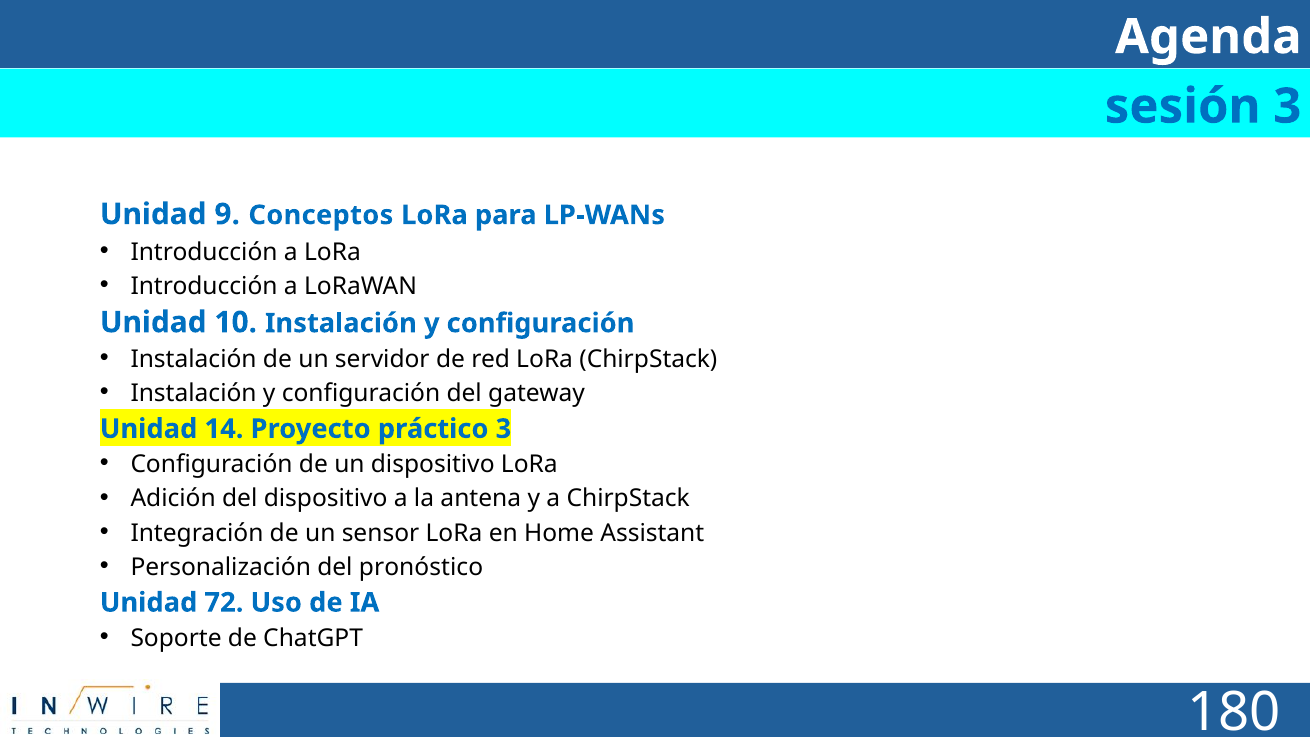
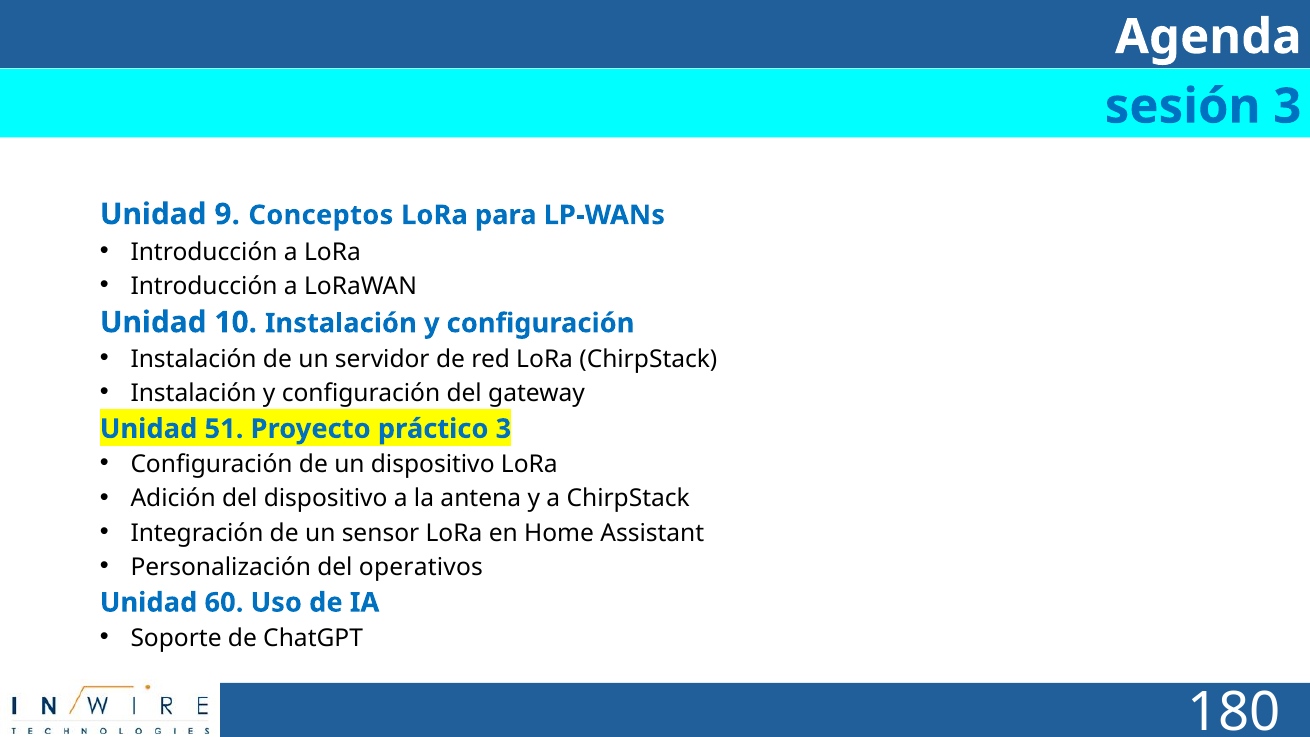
14: 14 -> 51 (224, 429)
pronóstico: pronóstico -> operativos (421, 567)
72: 72 -> 60 (224, 602)
